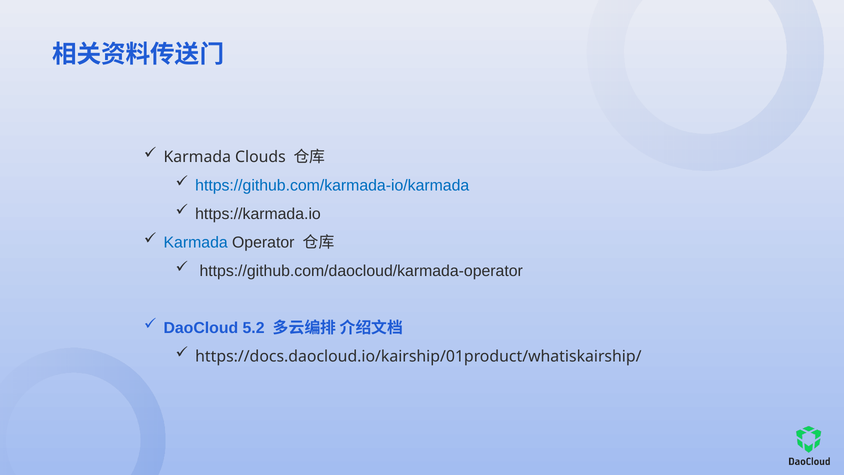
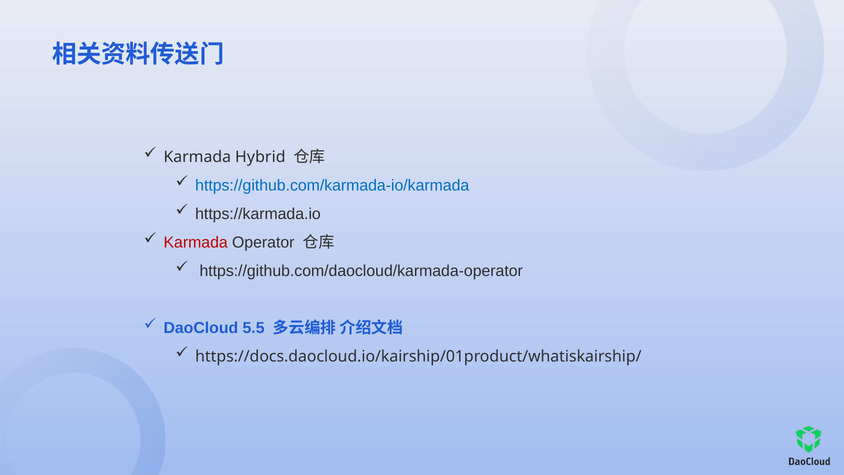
Clouds: Clouds -> Hybrid (260, 157)
Karmada colour: blue -> red (196, 242)
5.2: 5.2 -> 5.5 (254, 328)
